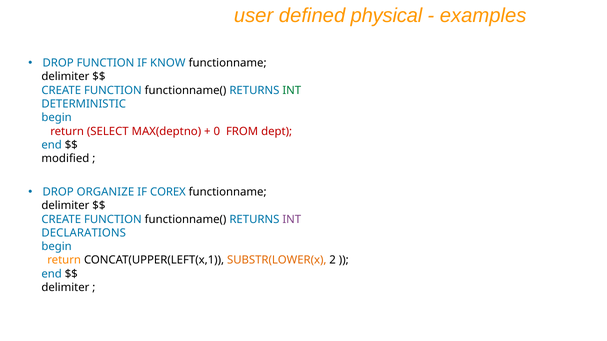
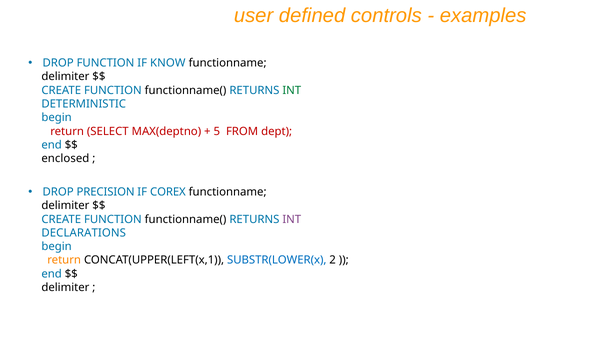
physical: physical -> controls (386, 16)
0: 0 -> 5 (217, 131)
modified: modified -> enclosed (65, 159)
ORGANIZE: ORGANIZE -> PRECISION (106, 192)
SUBSTR(LOWER(x colour: orange -> blue (277, 261)
